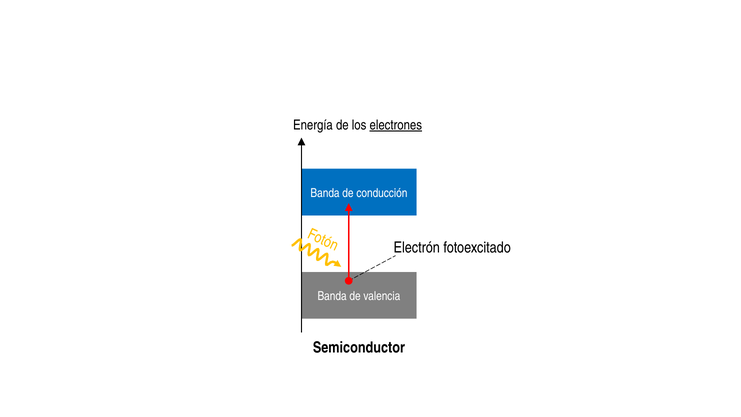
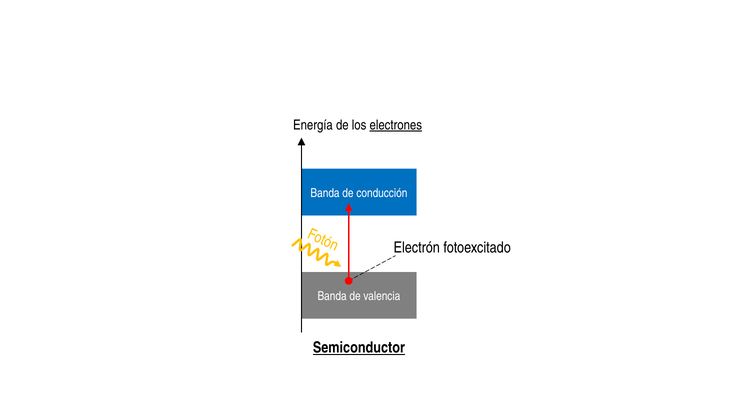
Semiconductor underline: none -> present (359, 348)
